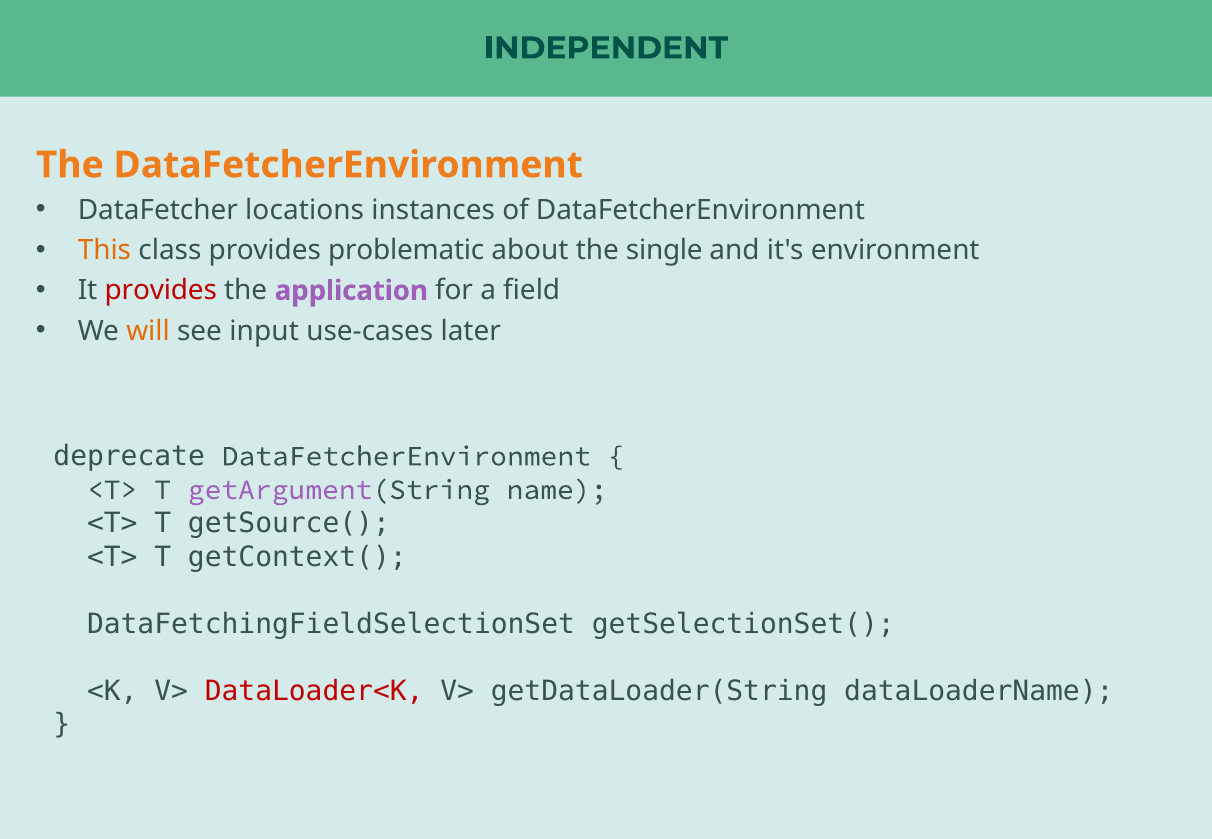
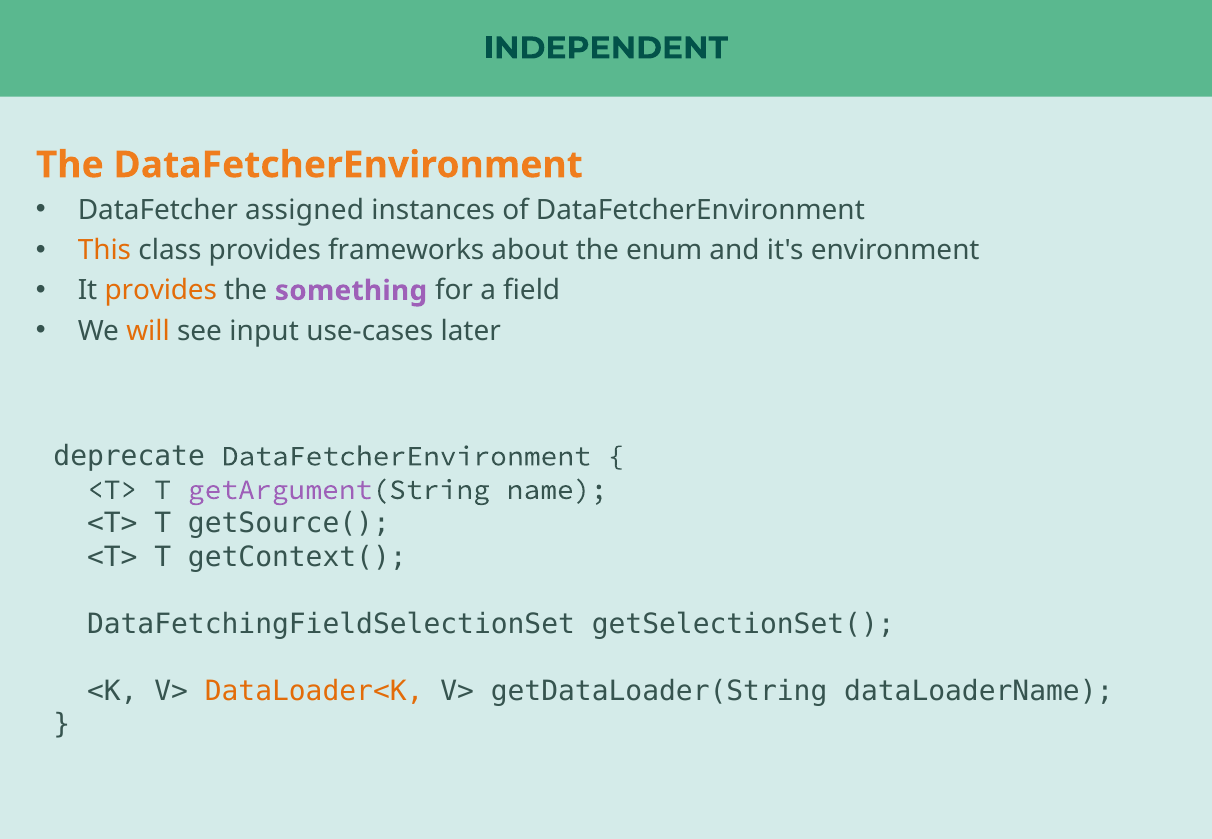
locations: locations -> assigned (305, 210)
problematic: problematic -> frameworks (406, 250)
single: single -> enum (664, 250)
provides colour: red -> orange (161, 291)
application: application -> something (351, 291)
DataLoader<K colour: red -> orange (314, 691)
